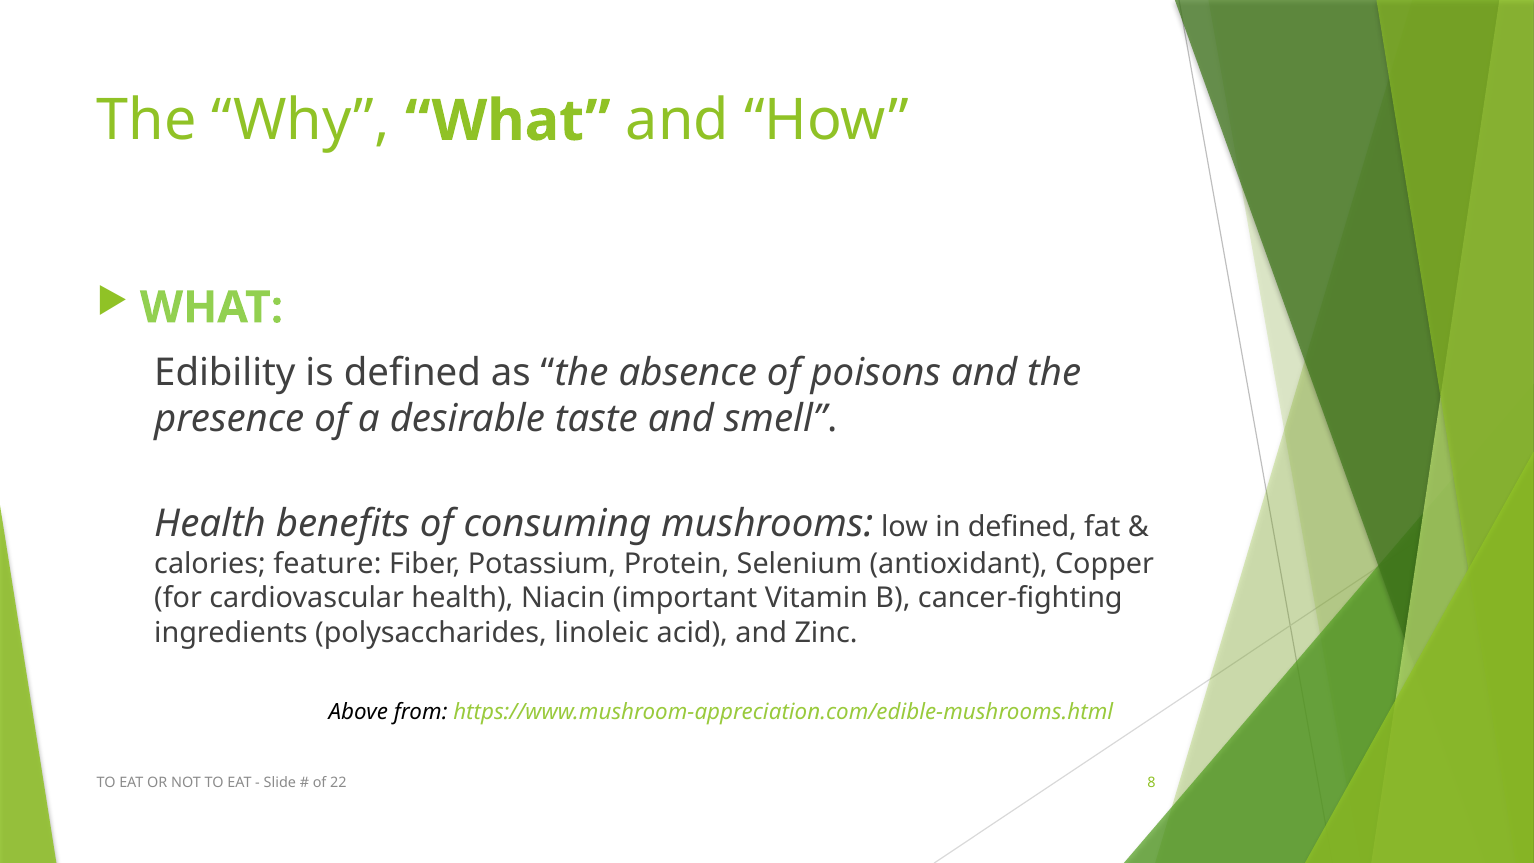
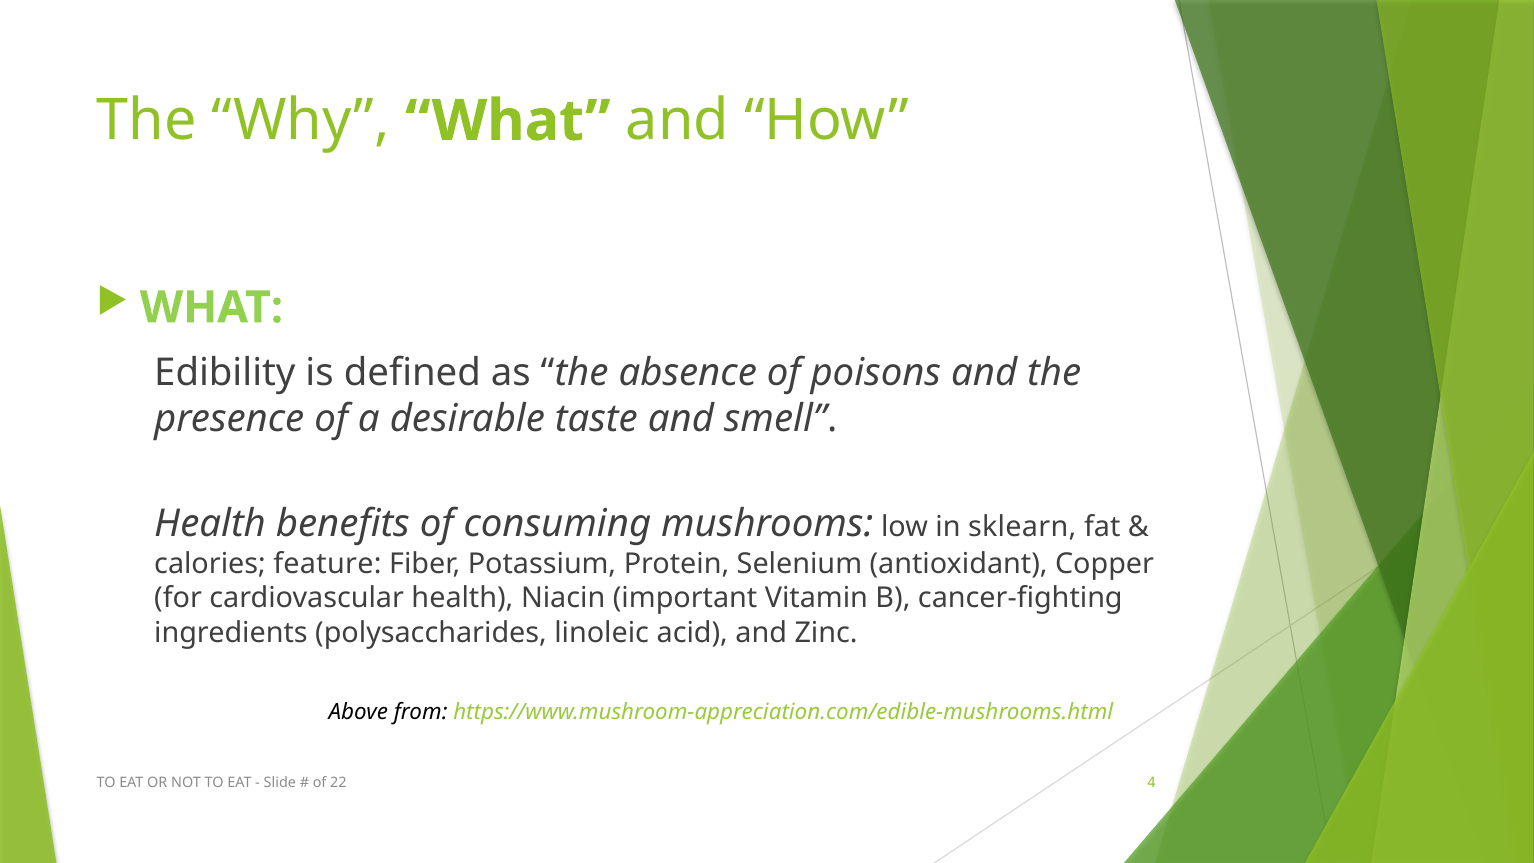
in defined: defined -> sklearn (1022, 527)
8: 8 -> 4 (1151, 783)
